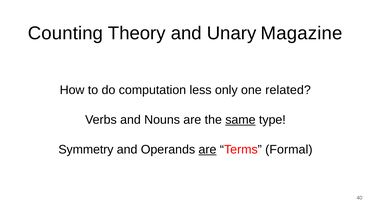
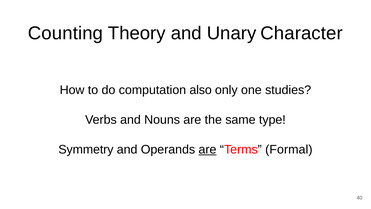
Magazine: Magazine -> Character (302, 33)
less: less -> also (201, 90)
related: related -> studies (288, 90)
same underline: present -> none (240, 120)
